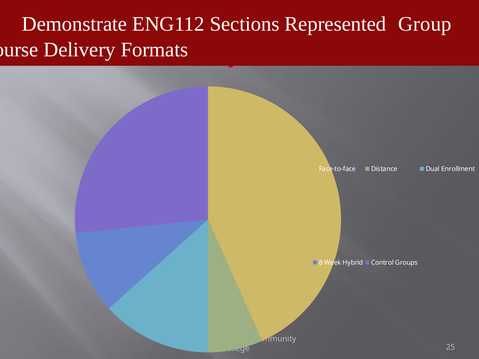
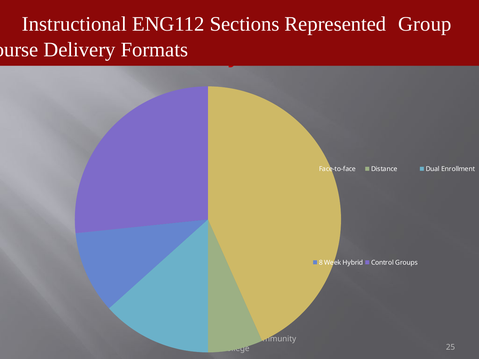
Demonstrate: Demonstrate -> Instructional (74, 24)
